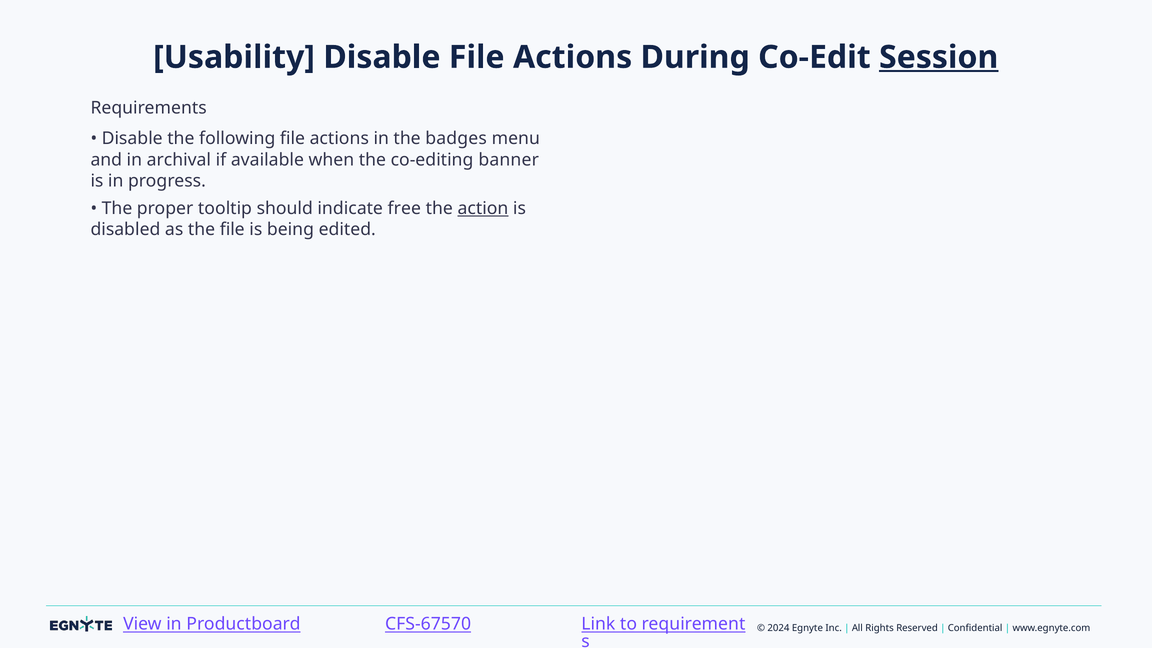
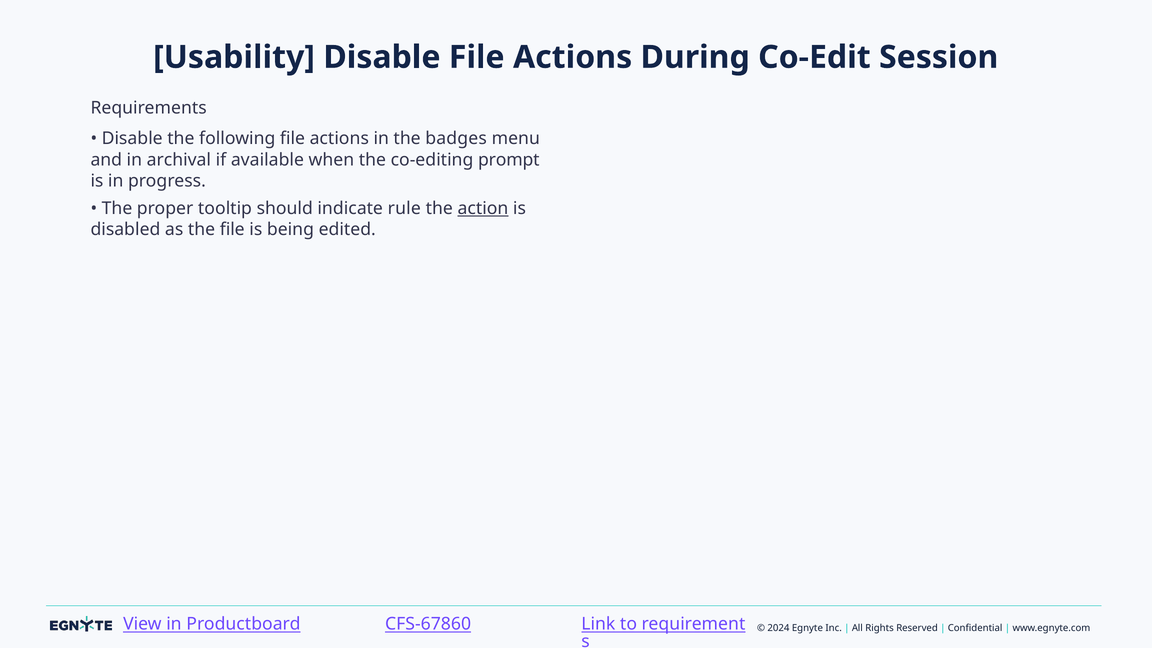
Session underline: present -> none (939, 57)
banner: banner -> prompt (509, 160)
free: free -> rule (404, 208)
CFS-67570: CFS-67570 -> CFS-67860 (428, 624)
